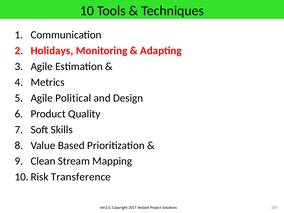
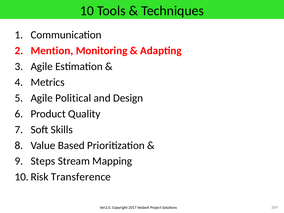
Holidays: Holidays -> Mention (52, 51)
Clean: Clean -> Steps (43, 161)
